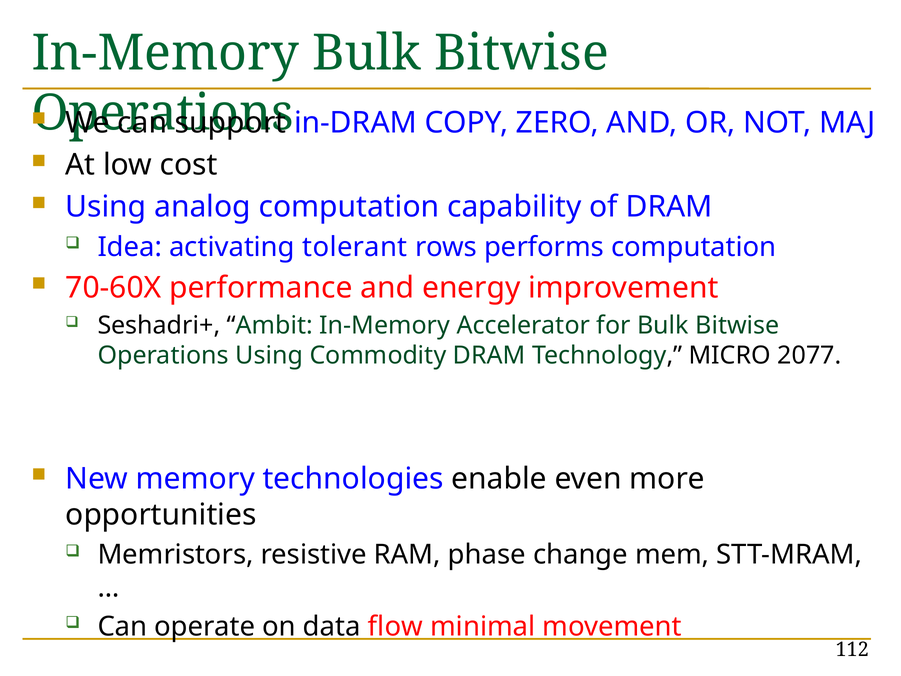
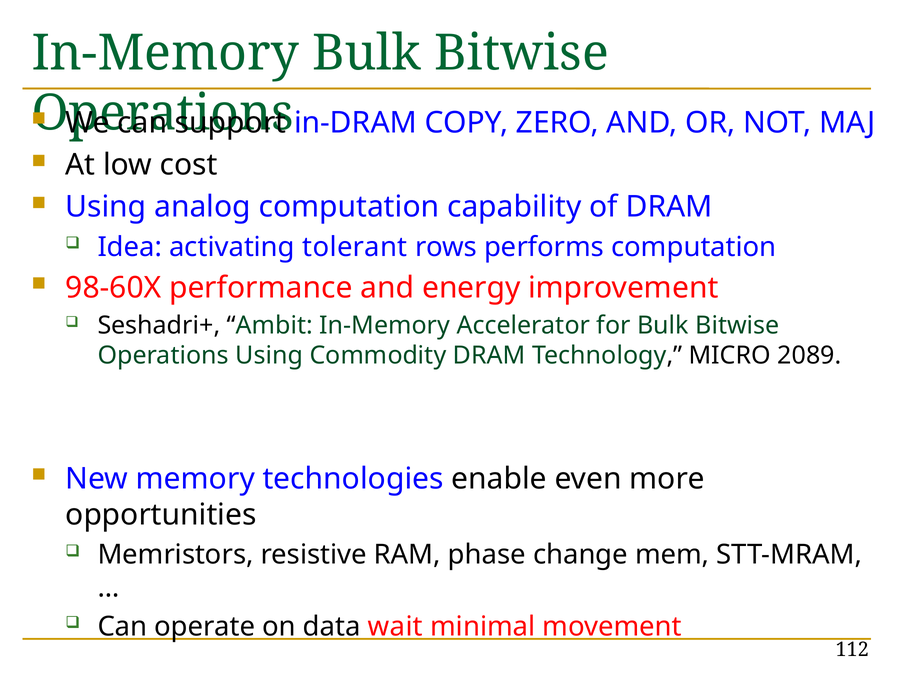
70-60X: 70-60X -> 98-60X (113, 288)
2077: 2077 -> 2089 (810, 355)
flow: flow -> wait (395, 626)
